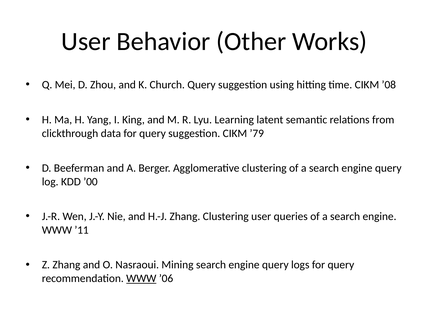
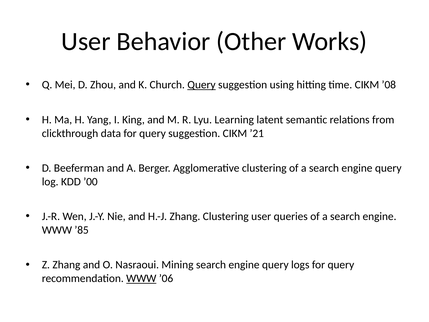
Query underline: none -> present (201, 85)
’79: ’79 -> ’21 (257, 133)
’11: ’11 -> ’85 (82, 230)
